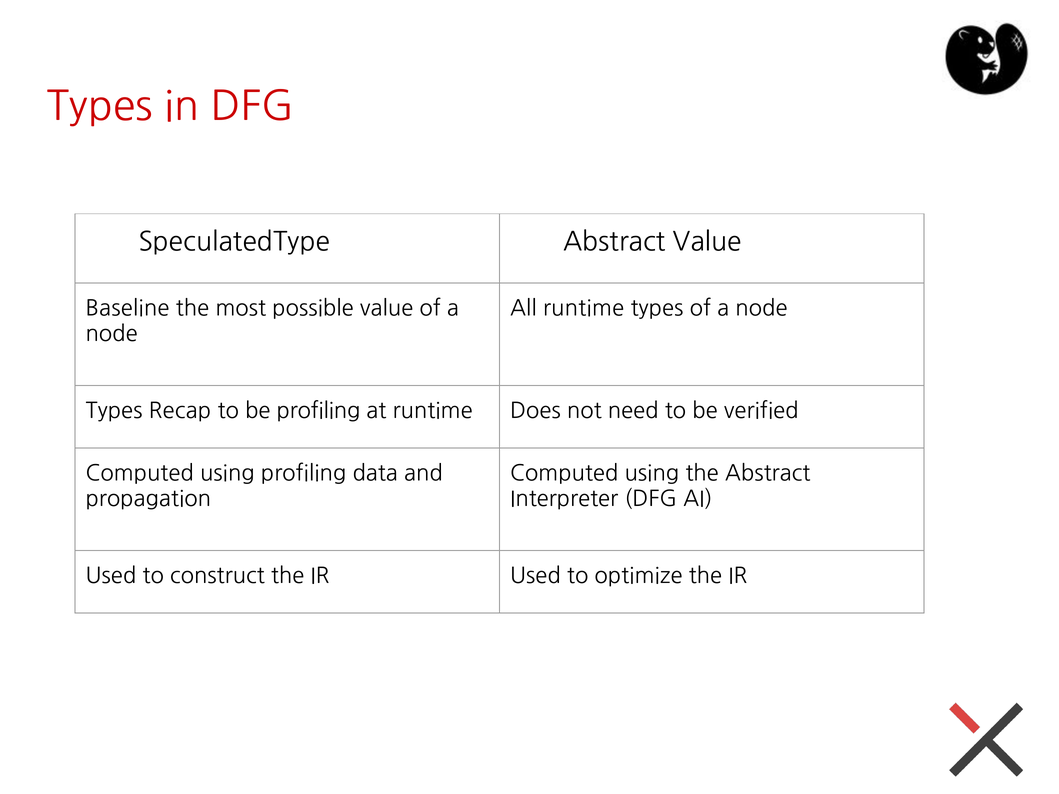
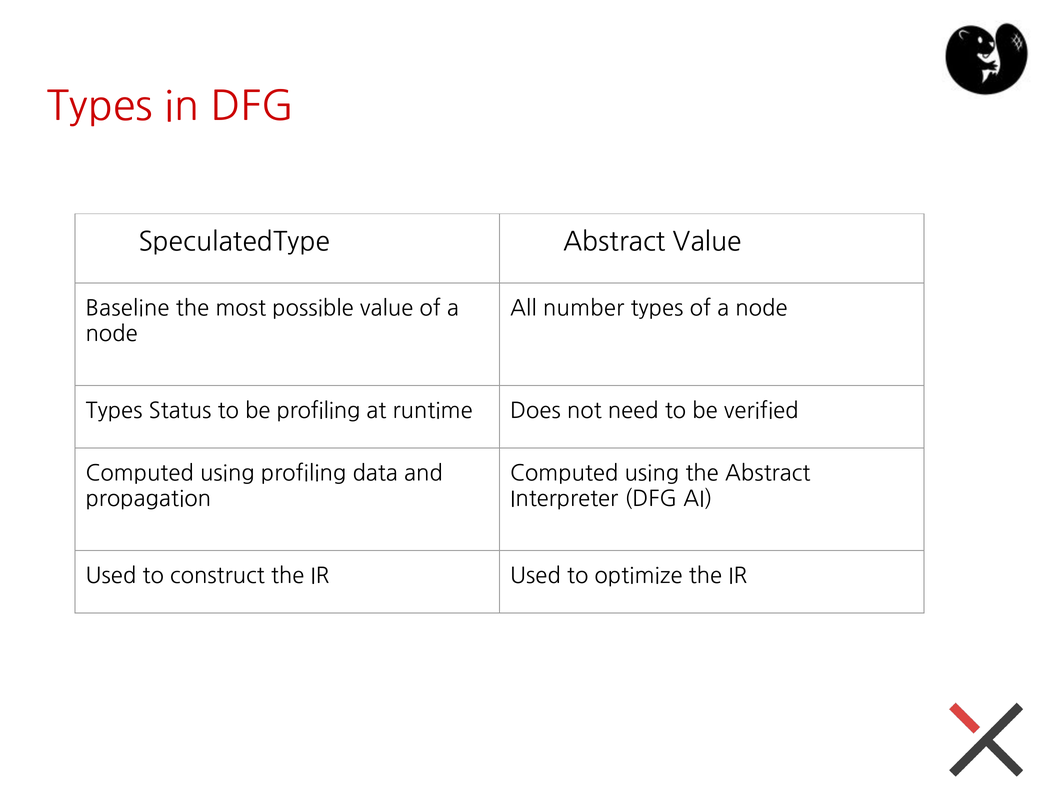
All runtime: runtime -> number (584, 309)
Recap: Recap -> Status (180, 411)
